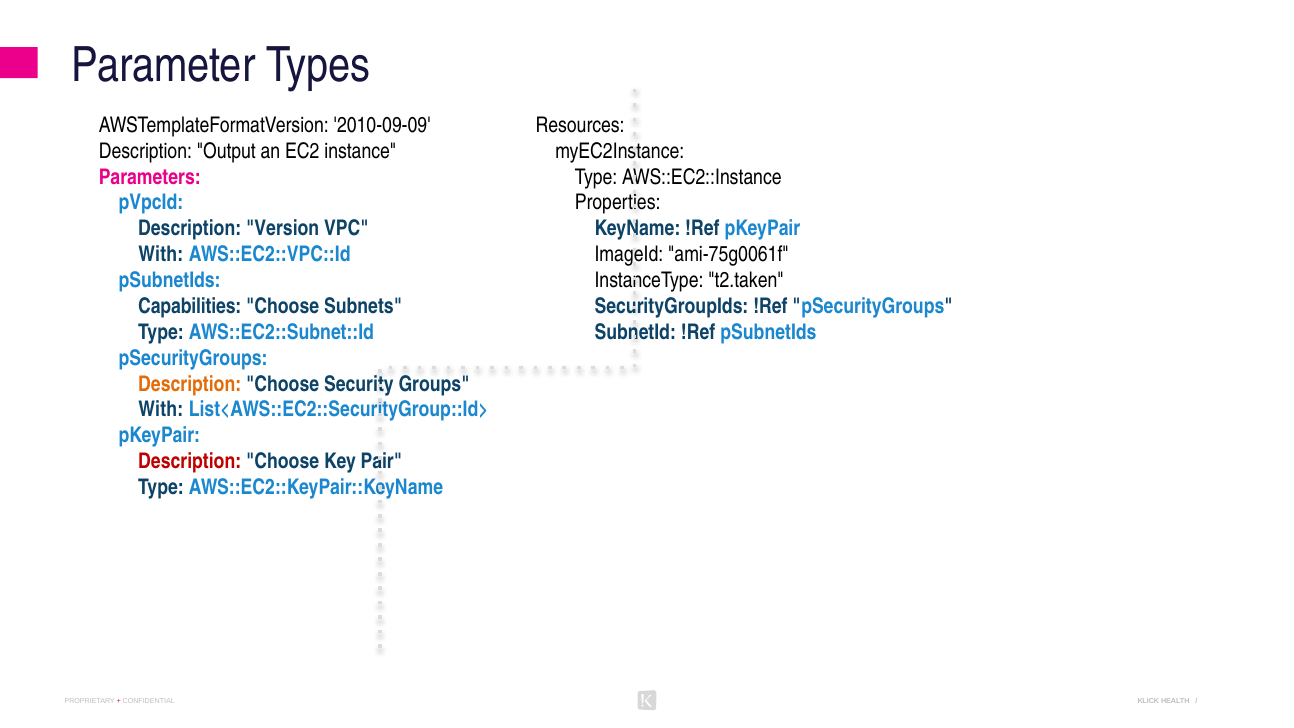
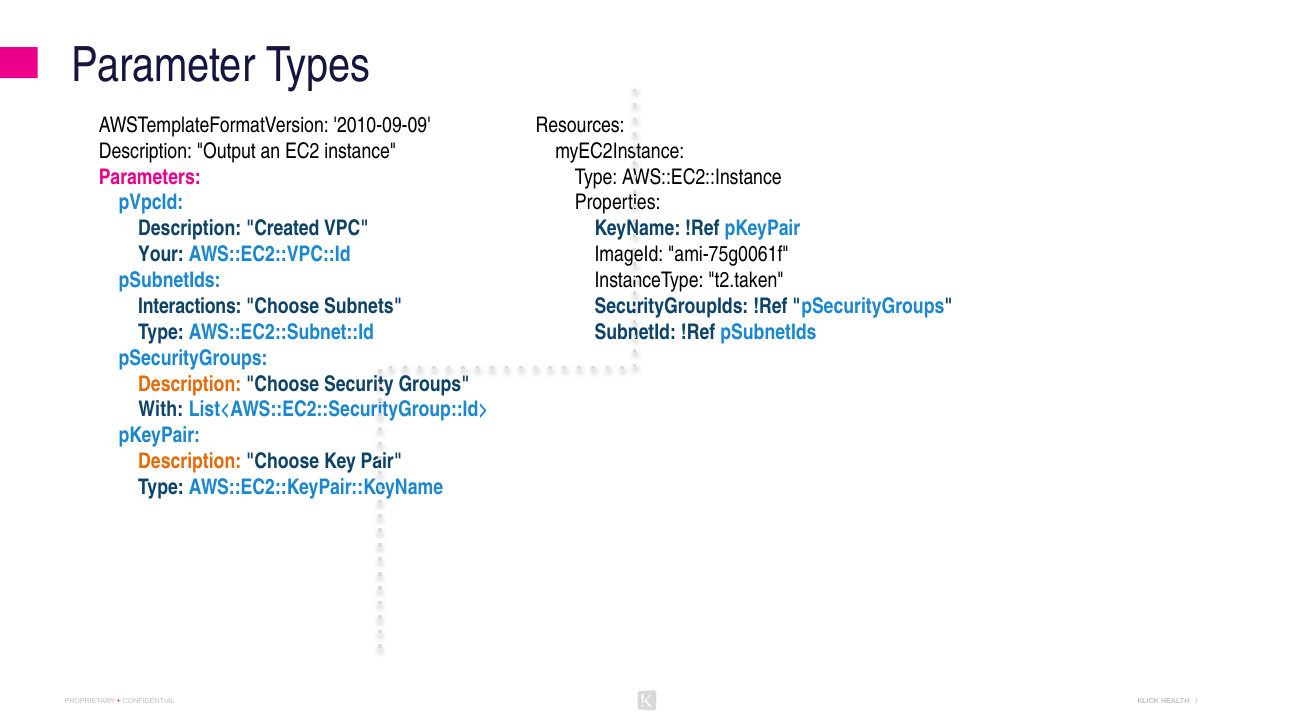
Version: Version -> Created (283, 229)
With: With -> Your (161, 255)
Capabilities: Capabilities -> Interactions (190, 306)
Description colour: red -> orange (190, 462)
